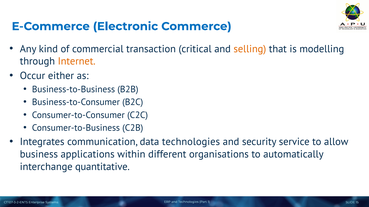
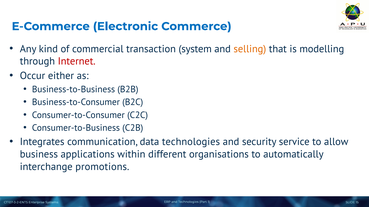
critical: critical -> system (195, 49)
Internet colour: orange -> red (77, 61)
quantitative: quantitative -> promotions (102, 167)
